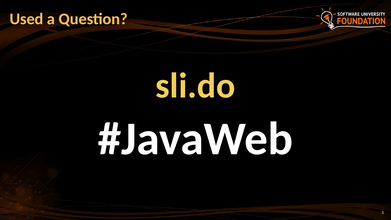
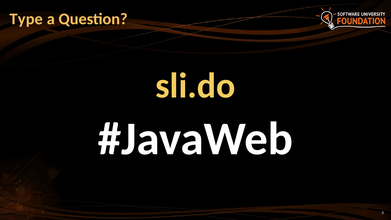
Used: Used -> Type (26, 19)
